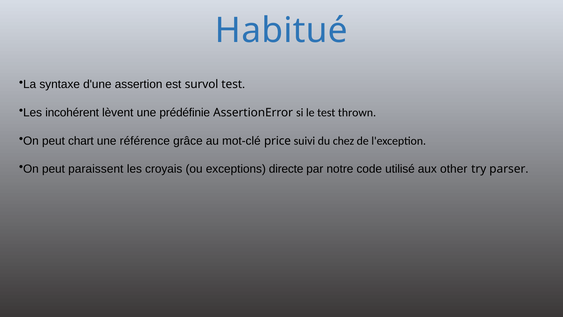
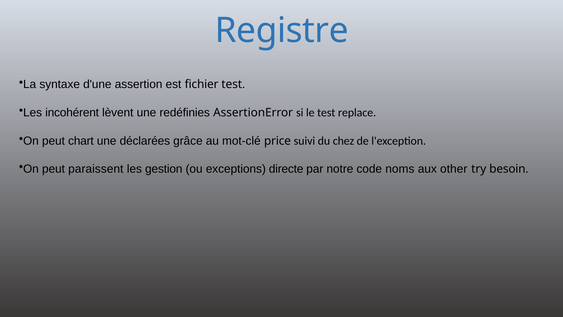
Habitué: Habitué -> Registre (282, 30)
survol: survol -> fichier (202, 84)
prédéfinie: prédéfinie -> redéfinies (185, 113)
thrown: thrown -> replace (357, 113)
référence: référence -> déclarées (145, 141)
croyais: croyais -> gestion (164, 169)
utilisé: utilisé -> noms (400, 169)
parser: parser -> besoin (507, 169)
